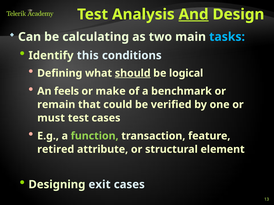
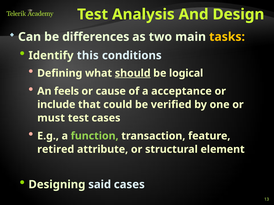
And underline: present -> none (194, 14)
calculating: calculating -> differences (96, 37)
tasks colour: light blue -> yellow (227, 37)
make: make -> cause (111, 91)
benchmark: benchmark -> acceptance (181, 91)
remain: remain -> include (56, 105)
exit: exit -> said (100, 185)
